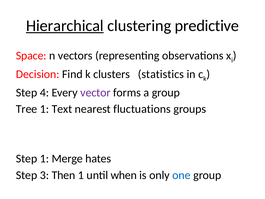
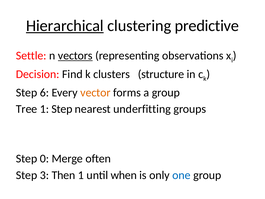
Space: Space -> Settle (31, 56)
vectors underline: none -> present (75, 56)
statistics: statistics -> structure (161, 74)
4: 4 -> 6 (44, 92)
vector colour: purple -> orange (95, 92)
1 Text: Text -> Step (62, 109)
fluctuations: fluctuations -> underfitting (142, 109)
Step 1: 1 -> 0 (44, 158)
hates: hates -> often (98, 158)
